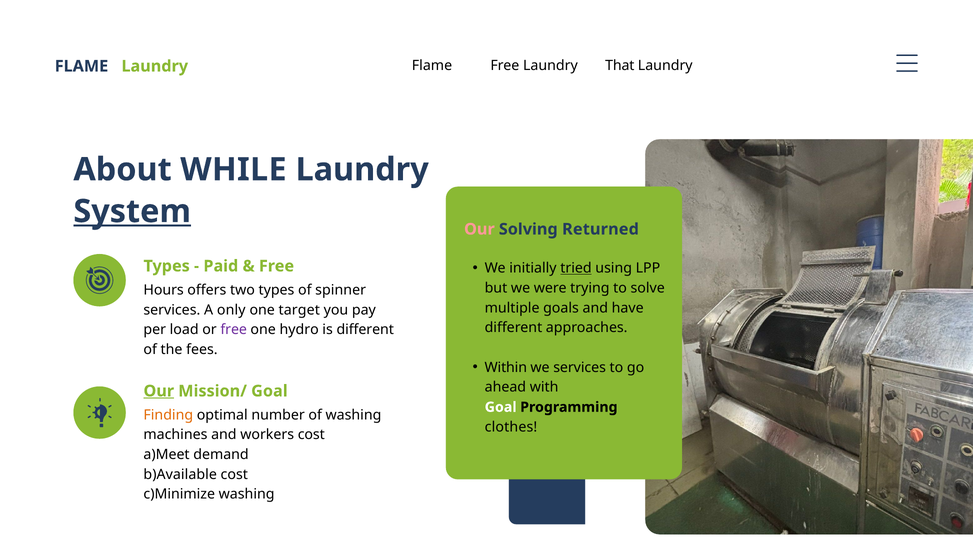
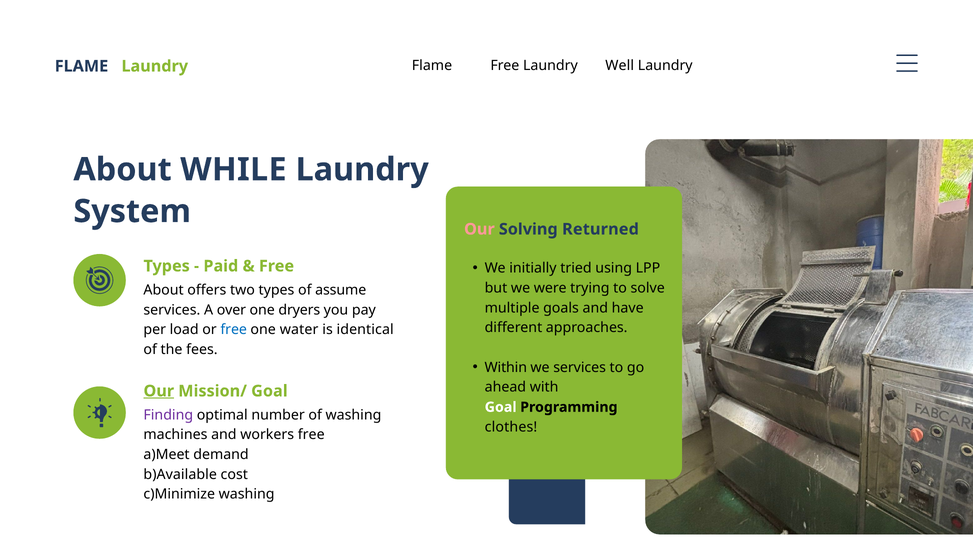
That: That -> Well (620, 66)
System underline: present -> none (132, 212)
tried underline: present -> none (576, 268)
Hours: Hours -> About (164, 290)
spinner: spinner -> assume (341, 290)
only: only -> over (231, 310)
target: target -> dryers (299, 310)
free colour: purple -> blue (234, 330)
hydro: hydro -> water (299, 330)
is different: different -> identical (365, 330)
Finding colour: orange -> purple (168, 415)
workers cost: cost -> free (311, 435)
